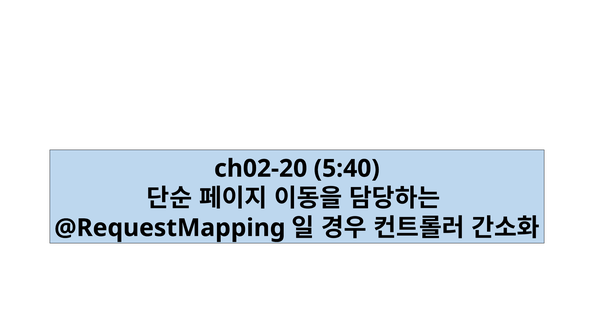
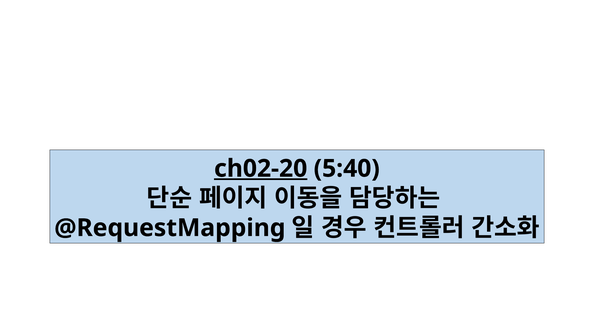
ch02-20 underline: none -> present (261, 169)
